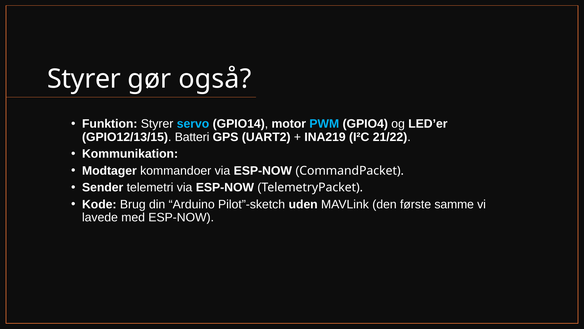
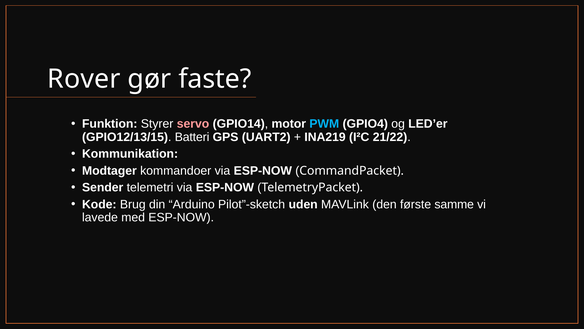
Styrer: Styrer -> Rover (84, 79)
også: også -> faste (215, 79)
servo colour: light blue -> pink (193, 124)
